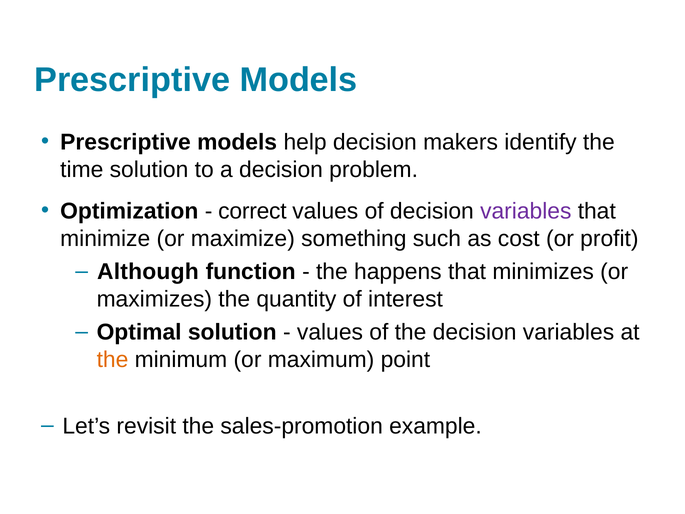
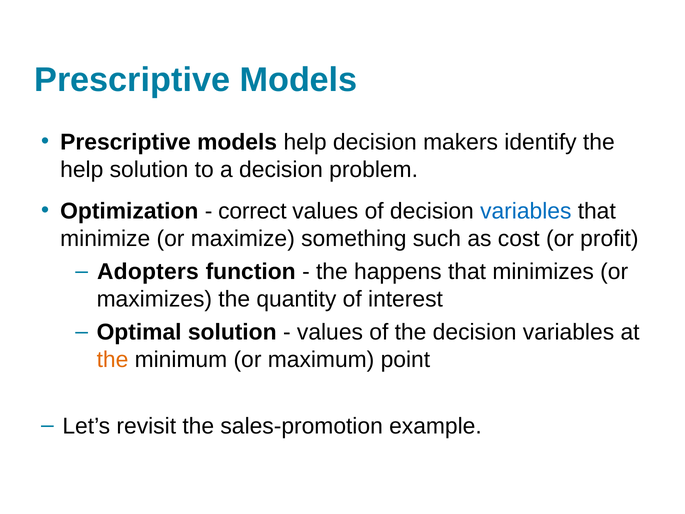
time: time -> help (82, 169)
variables colour: purple -> blue (526, 211)
Although: Although -> Adopters (148, 272)
